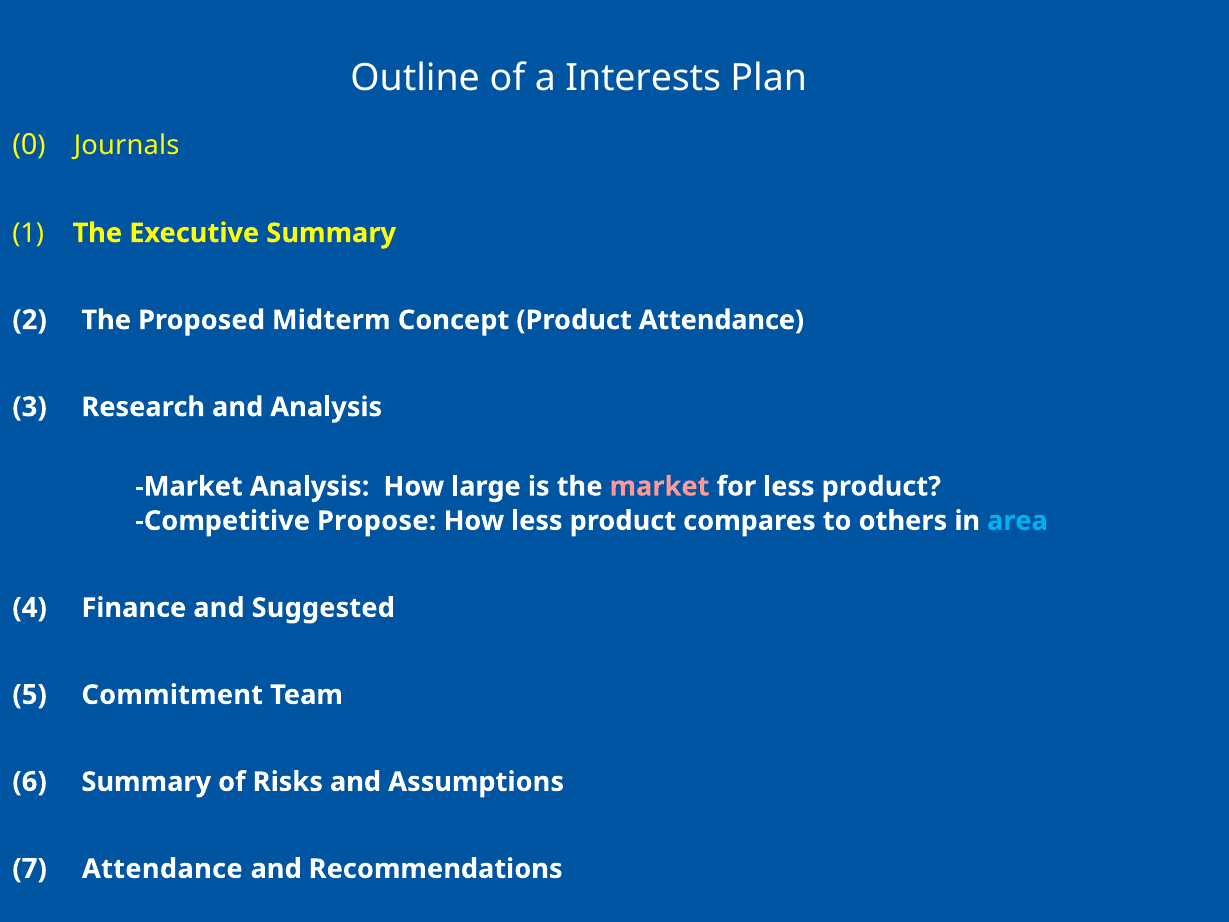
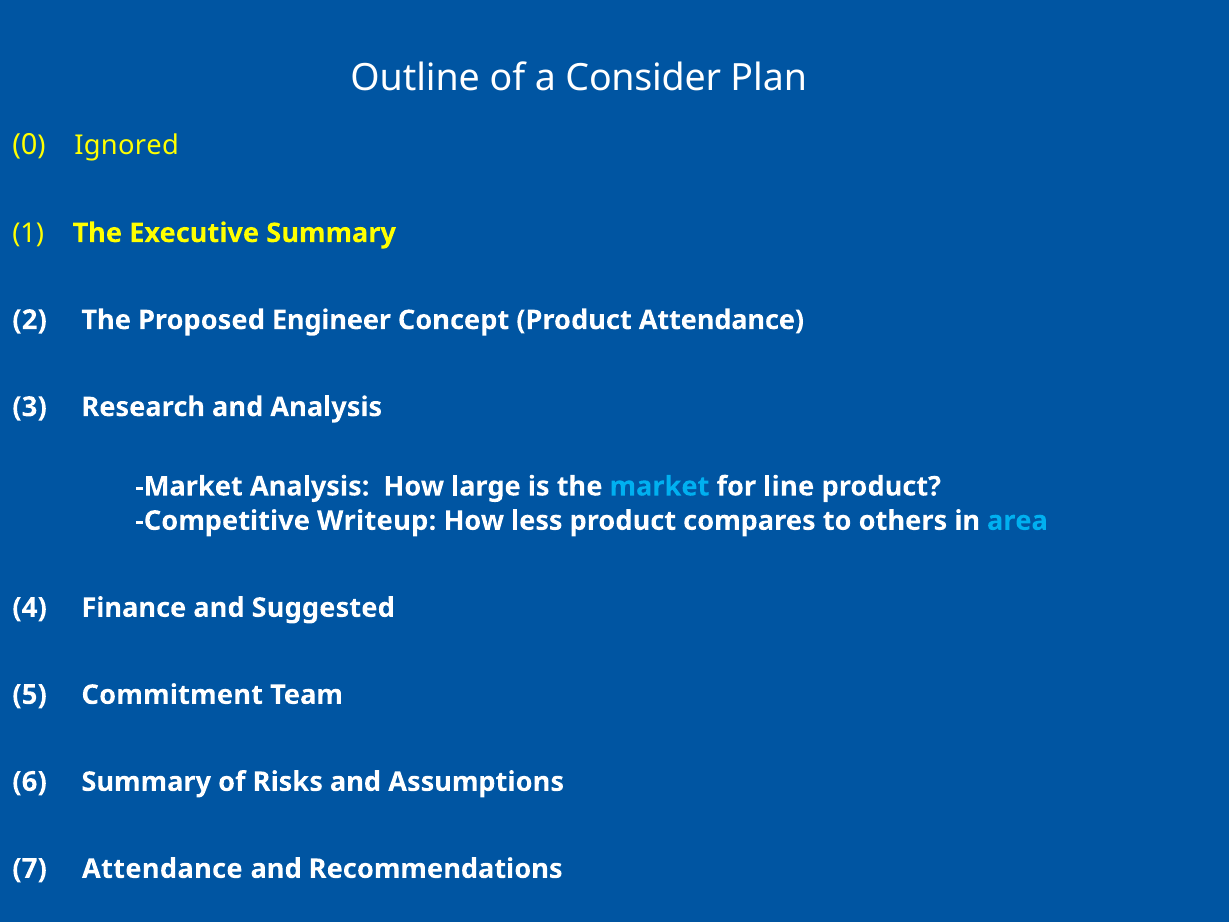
Interests: Interests -> Consider (643, 78)
Journals: Journals -> Ignored (127, 146)
Midterm: Midterm -> Engineer (331, 320)
market colour: pink -> light blue (659, 486)
for less: less -> line (789, 486)
Propose: Propose -> Writeup (377, 521)
